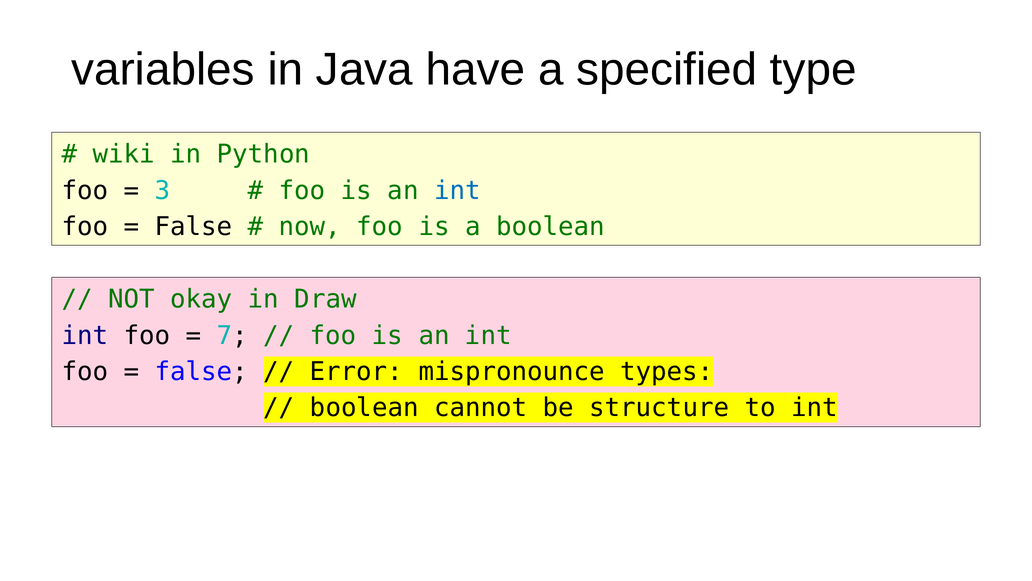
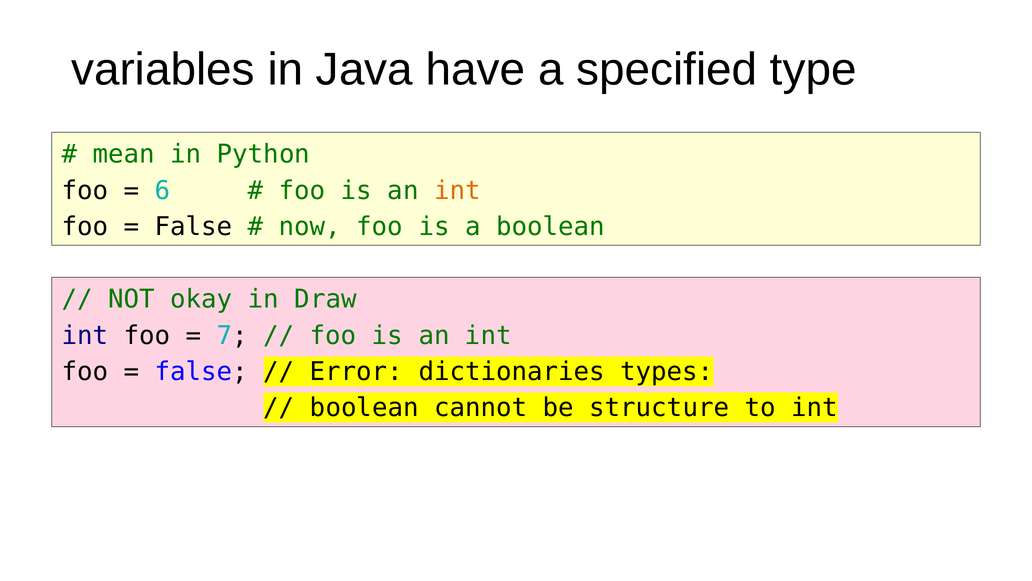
wiki: wiki -> mean (124, 154)
3: 3 -> 6 (163, 190)
int colour: blue -> orange (457, 190)
mispronounce: mispronounce -> dictionaries (512, 371)
